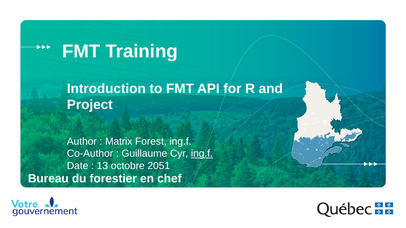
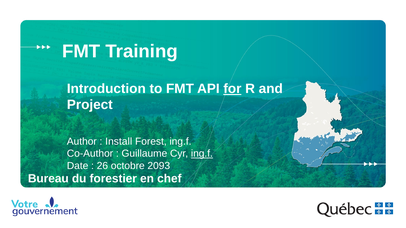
for underline: none -> present (232, 89)
Matrix: Matrix -> Install (119, 142)
13: 13 -> 26 (102, 166)
2051: 2051 -> 2093 (159, 166)
